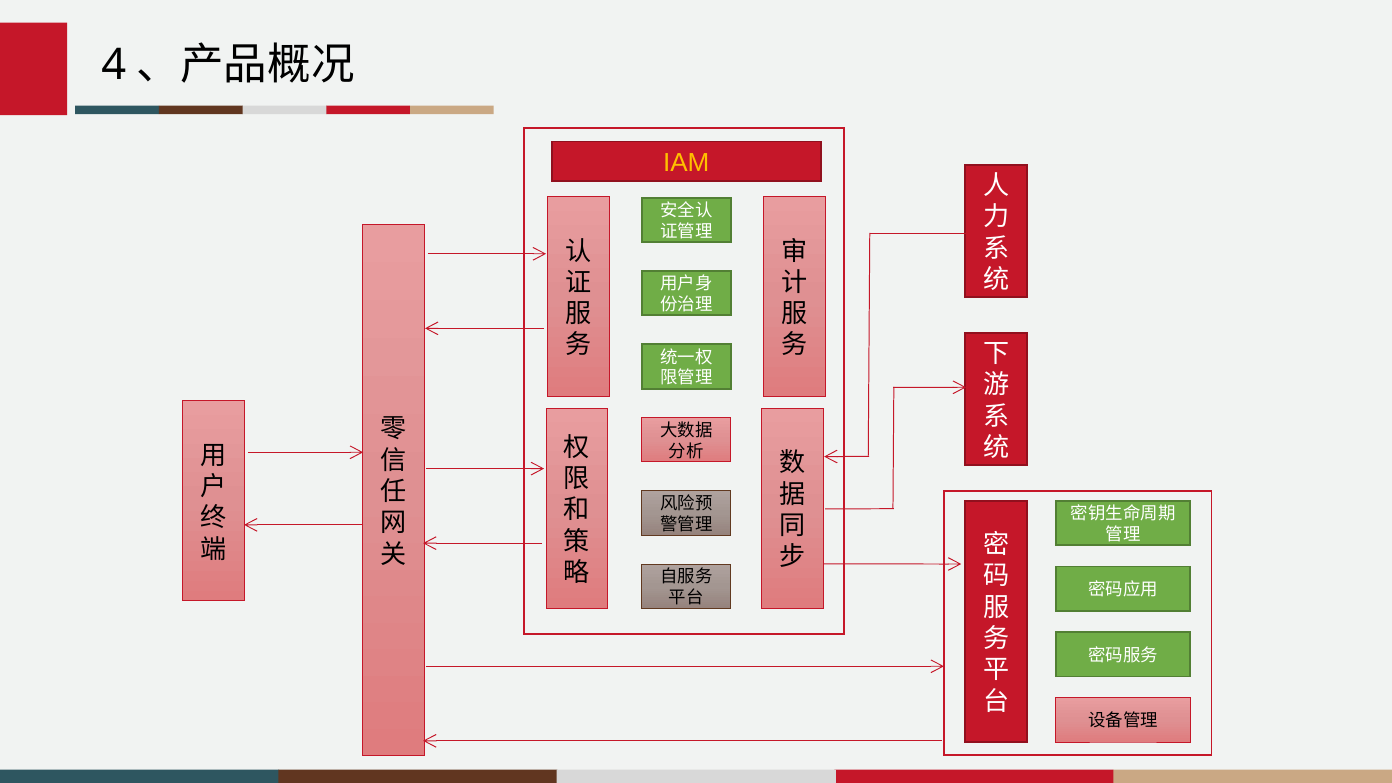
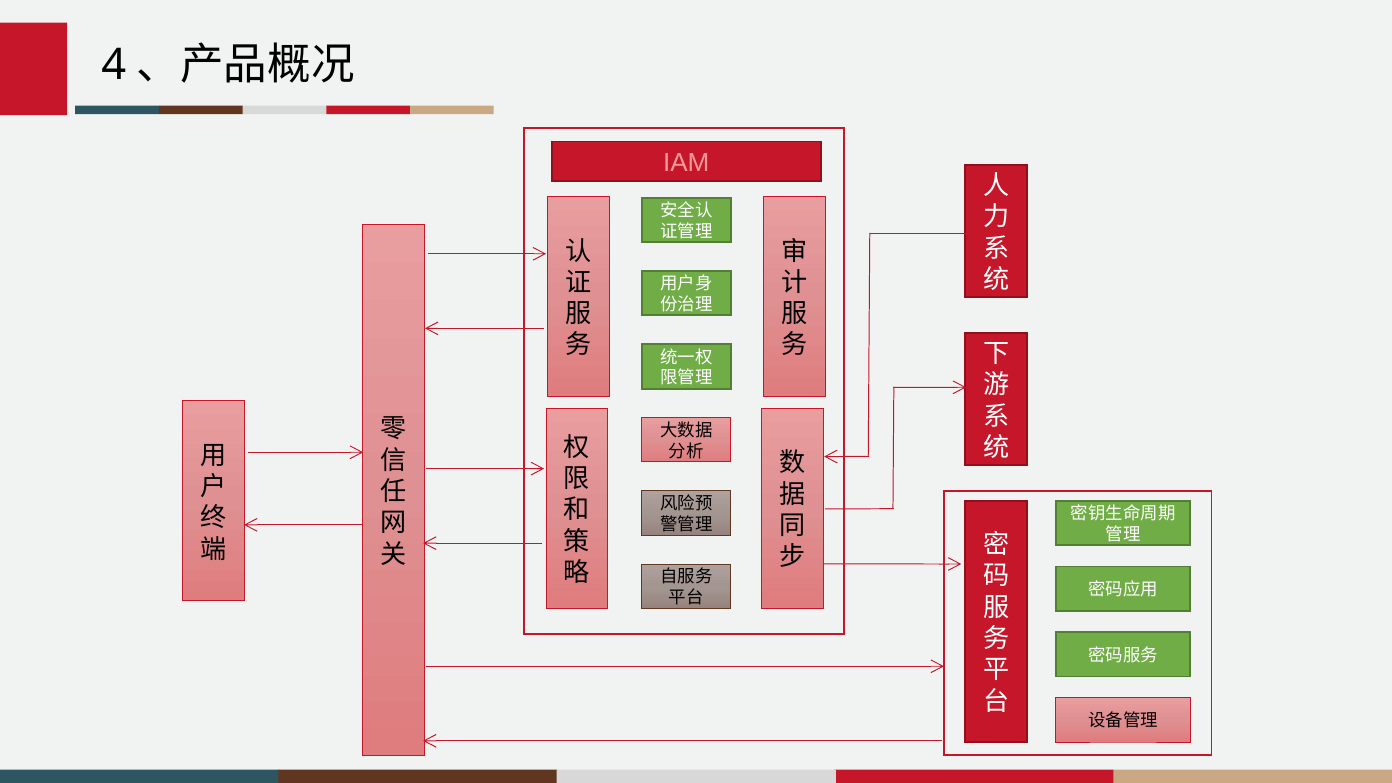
IAM colour: yellow -> pink (686, 163)
